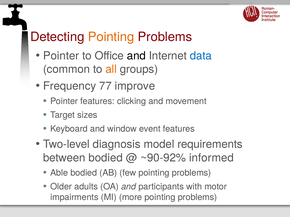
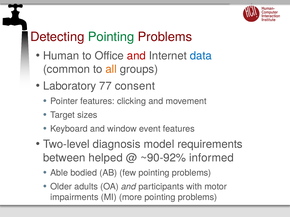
Pointing colour: orange -> green (111, 37)
Pointer: Pointer -> Human (61, 56)
and colour: black -> red (136, 56)
Frequency: Frequency -> Laboratory (70, 86)
improve: improve -> consent (135, 86)
between bodied: bodied -> helped (106, 158)
